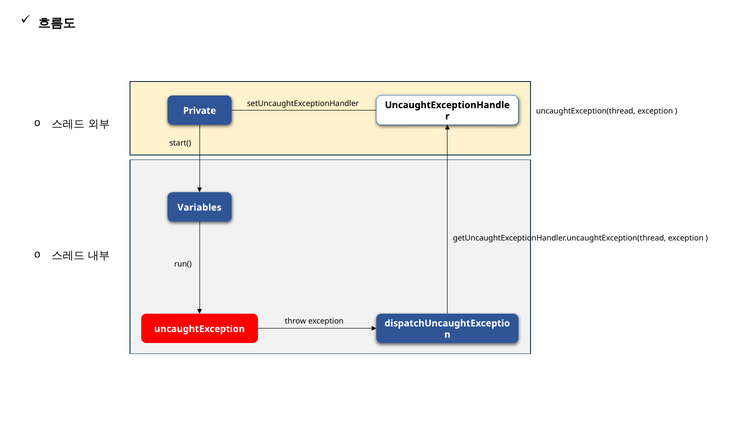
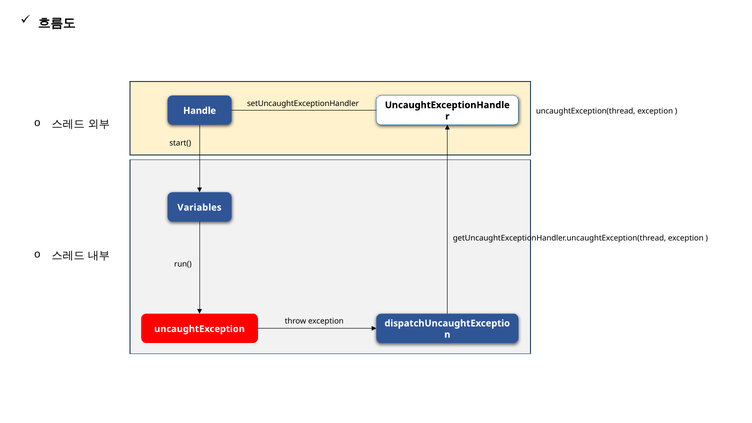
Private: Private -> Handle (200, 111)
